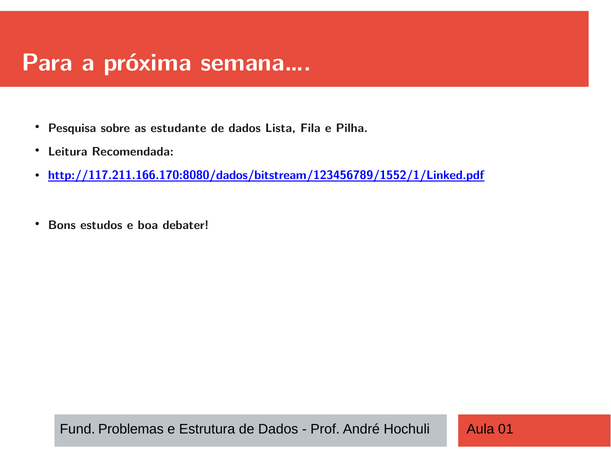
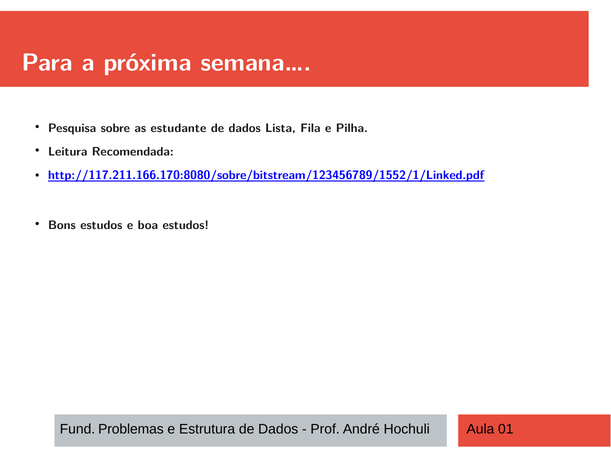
http://117.211.166.170:8080/dados/bitstream/123456789/1552/1/Linked.pdf: http://117.211.166.170:8080/dados/bitstream/123456789/1552/1/Linked.pdf -> http://117.211.166.170:8080/sobre/bitstream/123456789/1552/1/Linked.pdf (266, 175)
boa debater: debater -> estudos (186, 225)
